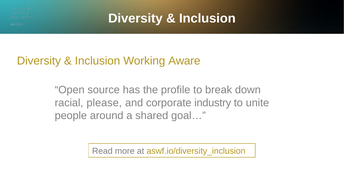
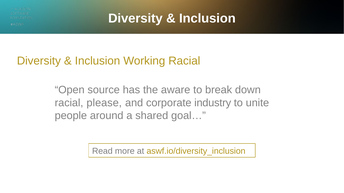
Working Aware: Aware -> Racial (184, 61)
profile: profile -> aware (176, 90)
